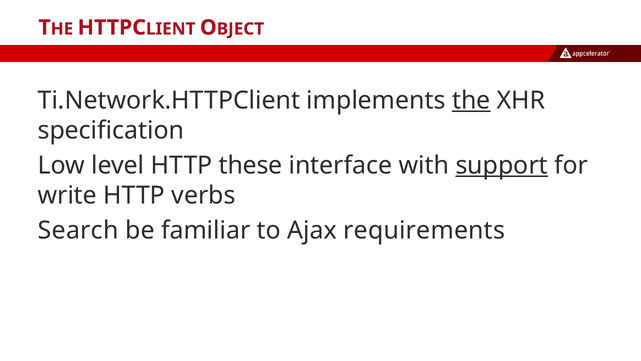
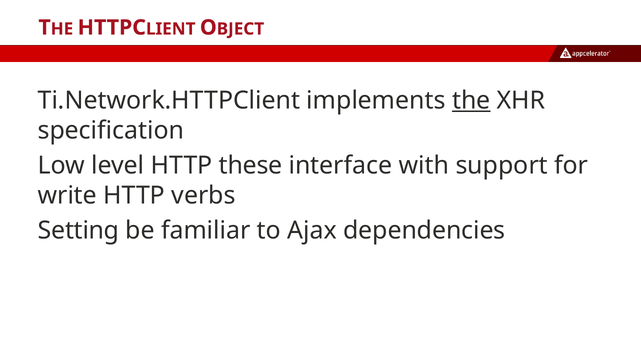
support underline: present -> none (502, 165)
Search: Search -> Setting (78, 230)
requirements: requirements -> dependencies (424, 230)
